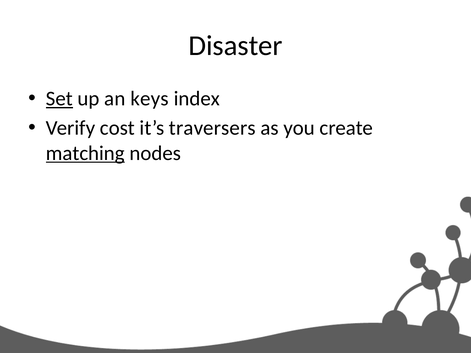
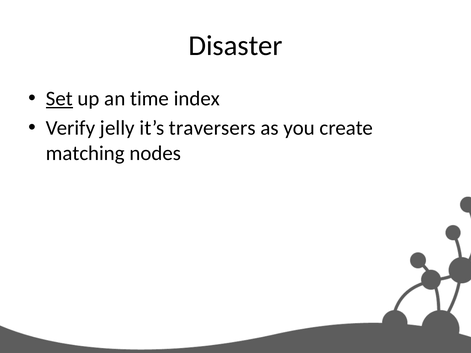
keys: keys -> time (150, 99)
cost: cost -> jelly (117, 128)
matching underline: present -> none (85, 153)
